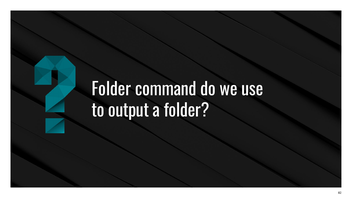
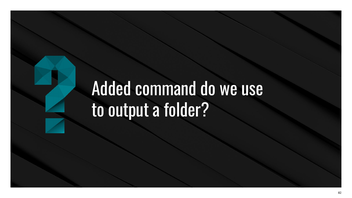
Folder: Folder -> Added (111, 90)
